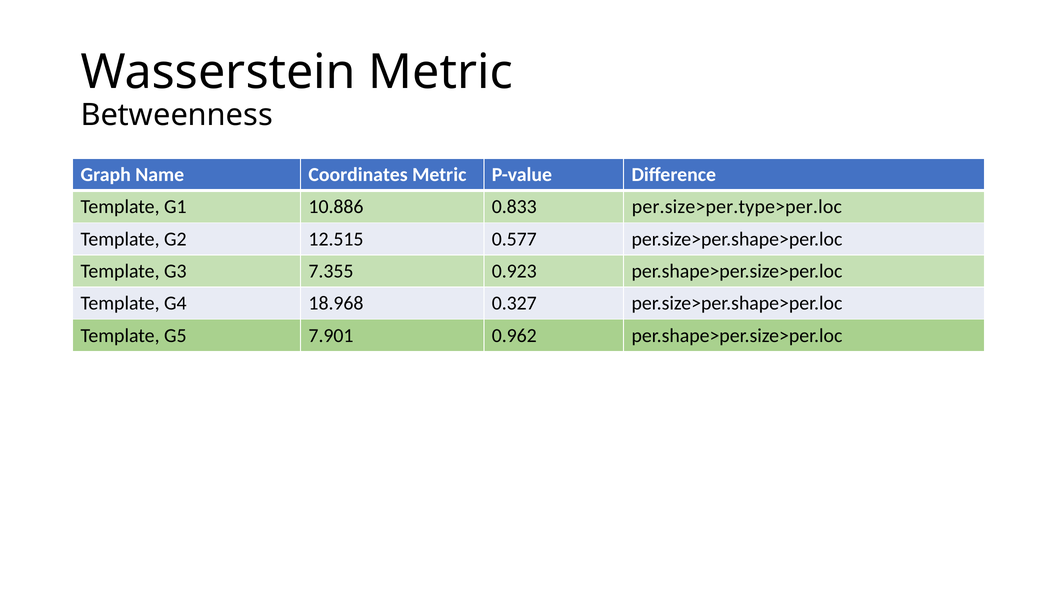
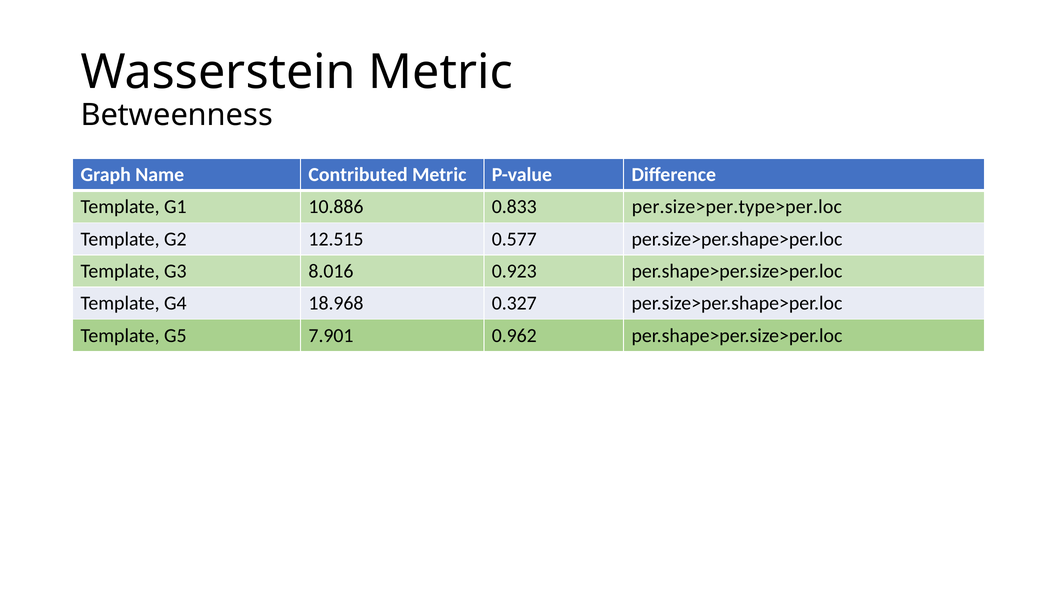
Coordinates: Coordinates -> Contributed (358, 175)
7.355: 7.355 -> 8.016 (331, 271)
